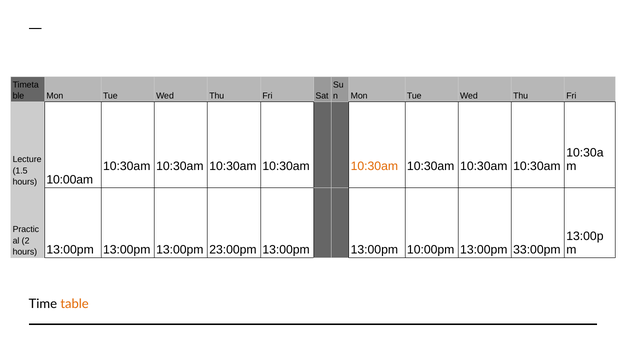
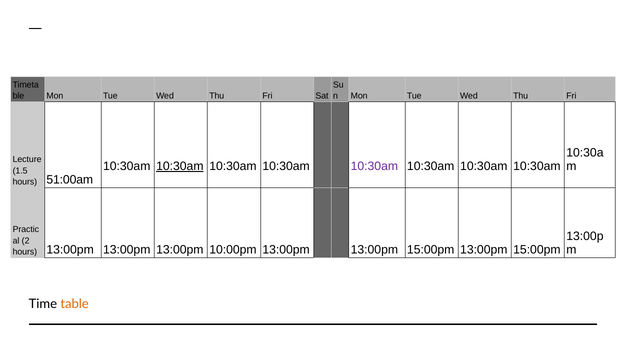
10:30am underline: none -> present (180, 166)
10:30am colour: orange -> purple (374, 166)
10:00am: 10:00am -> 51:00am (70, 180)
23:00pm: 23:00pm -> 10:00pm (233, 250)
13:00pm 13:00pm 10:00pm: 10:00pm -> 15:00pm (431, 250)
33:00pm: 33:00pm -> 15:00pm (537, 250)
